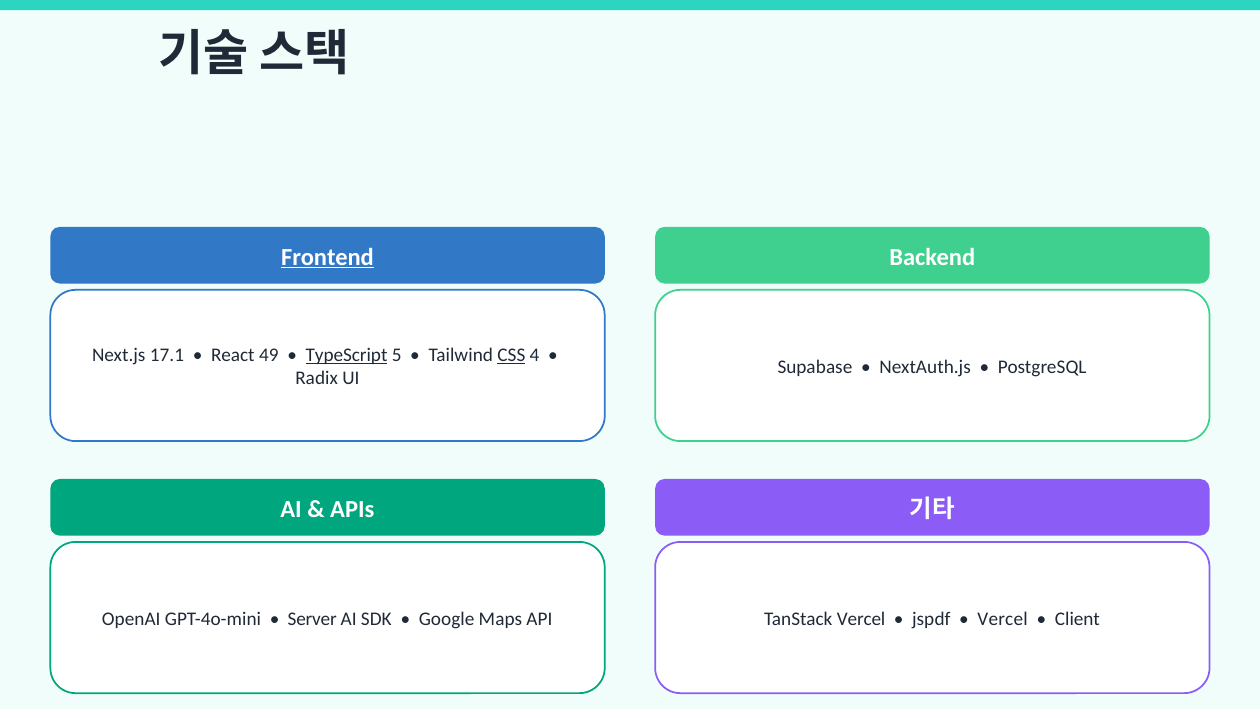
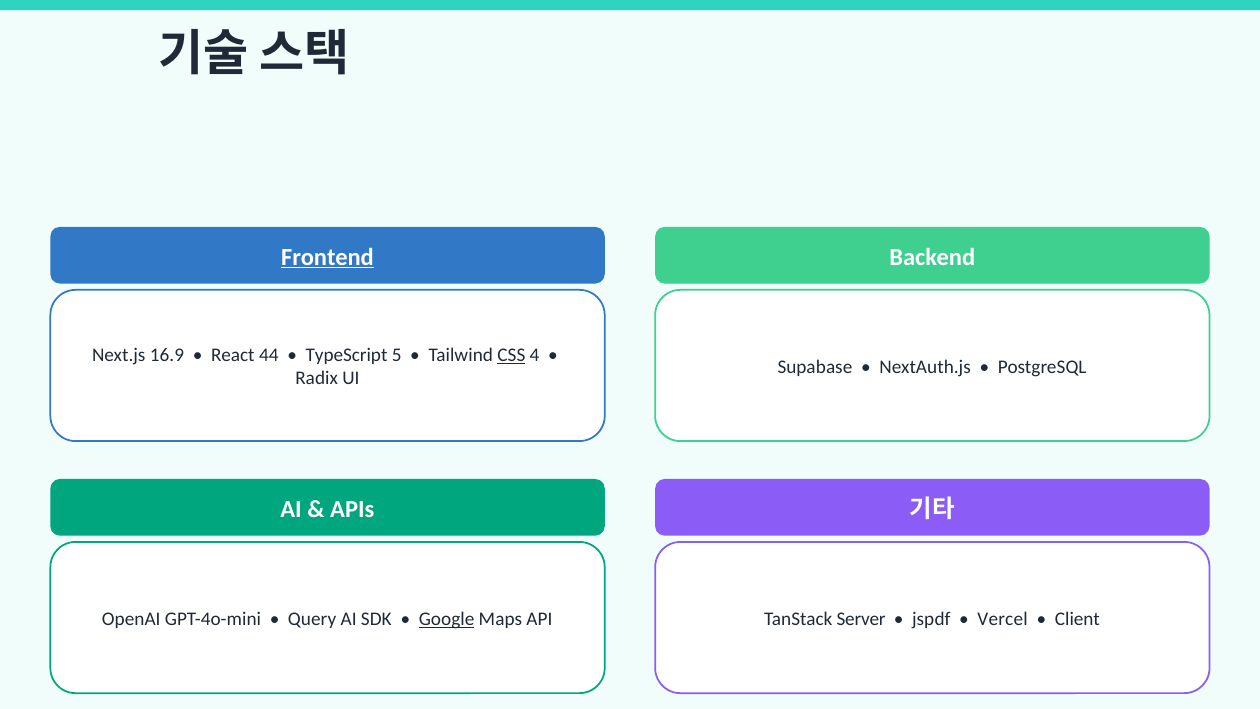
17.1: 17.1 -> 16.9 (167, 355)
49: 49 -> 44 (269, 355)
TypeScript underline: present -> none (347, 355)
Server: Server -> Query (312, 619)
Google underline: none -> present (447, 619)
TanStack Vercel: Vercel -> Server (861, 619)
